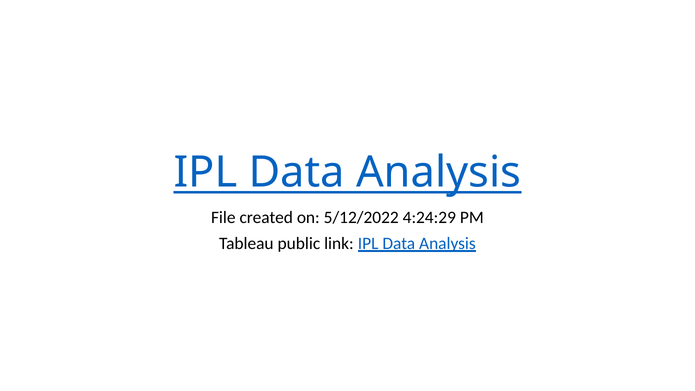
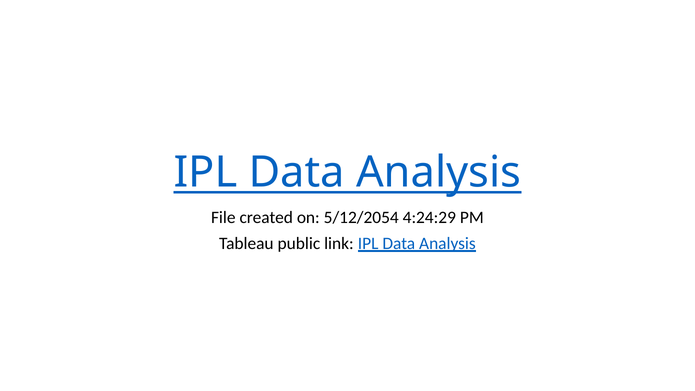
5/12/2022: 5/12/2022 -> 5/12/2054 (361, 217)
